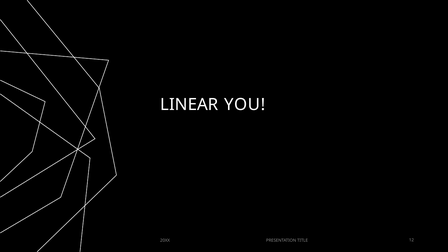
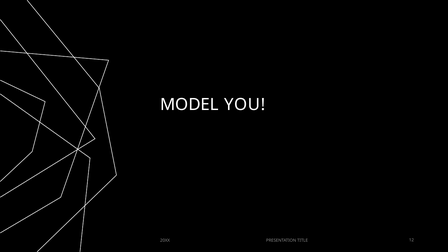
LINEAR: LINEAR -> MODEL (189, 105)
